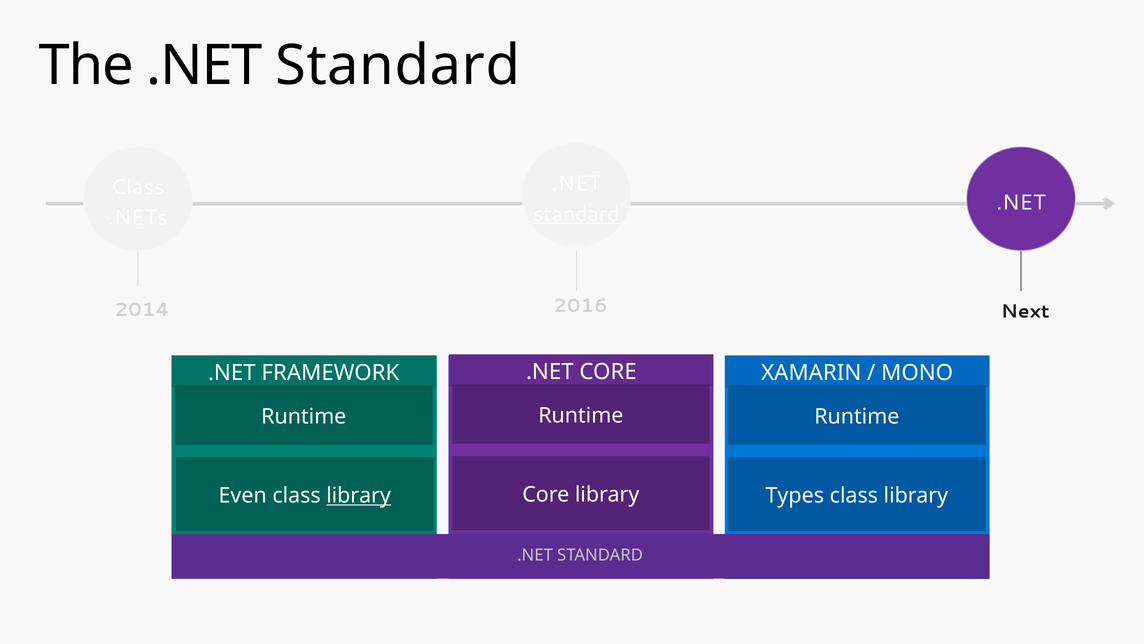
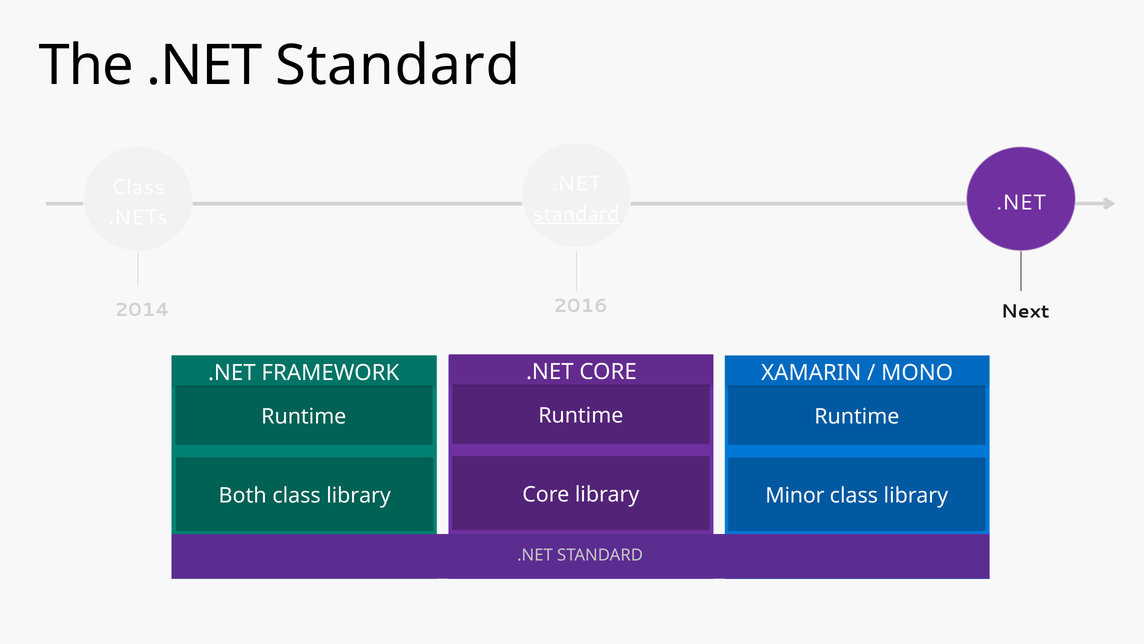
Even: Even -> Both (243, 495)
library underline: present -> none (359, 495)
Types: Types -> Minor (795, 495)
